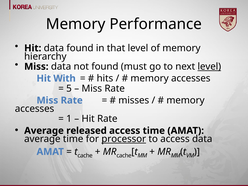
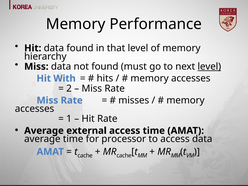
5: 5 -> 2 (69, 89)
released: released -> external (86, 131)
processor underline: present -> none (124, 139)
